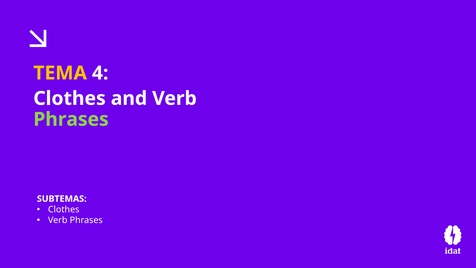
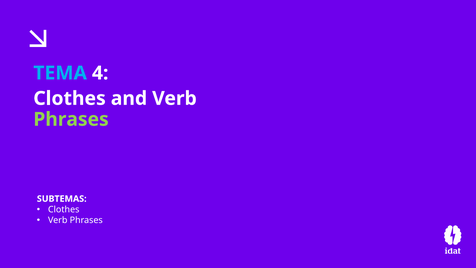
TEMA colour: yellow -> light blue (60, 73)
